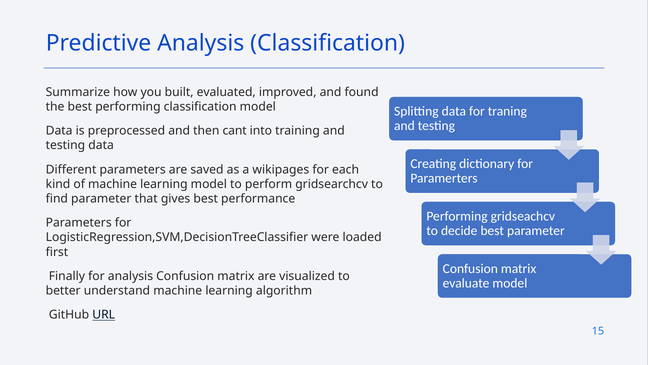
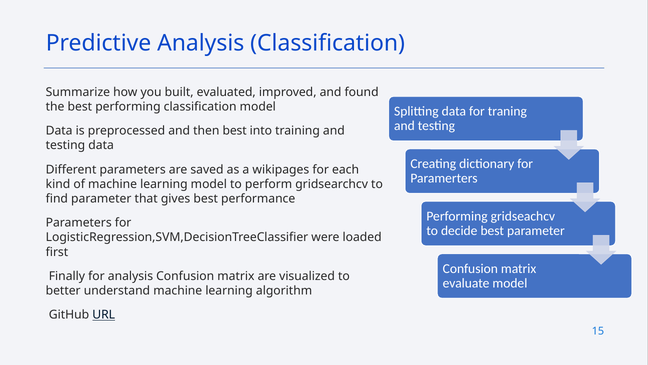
then cant: cant -> best (235, 131)
